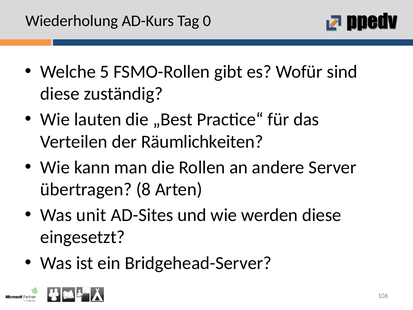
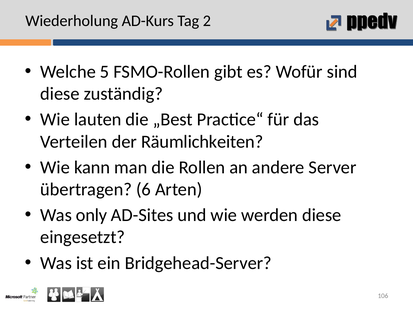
0: 0 -> 2 (207, 21)
8: 8 -> 6 (143, 189)
unit: unit -> only (91, 215)
